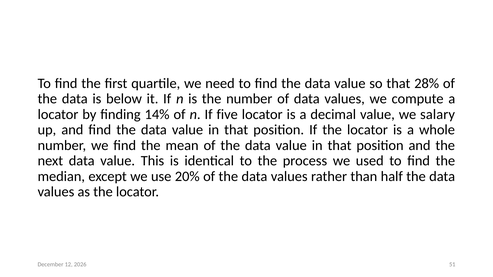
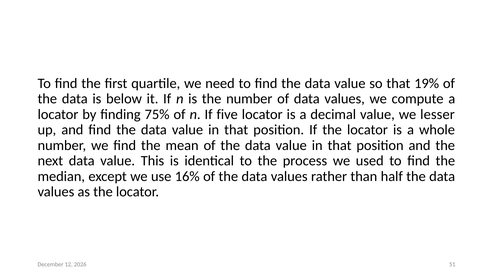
28%: 28% -> 19% (427, 83)
14%: 14% -> 75% (157, 114)
salary: salary -> lesser (438, 114)
20%: 20% -> 16% (187, 177)
